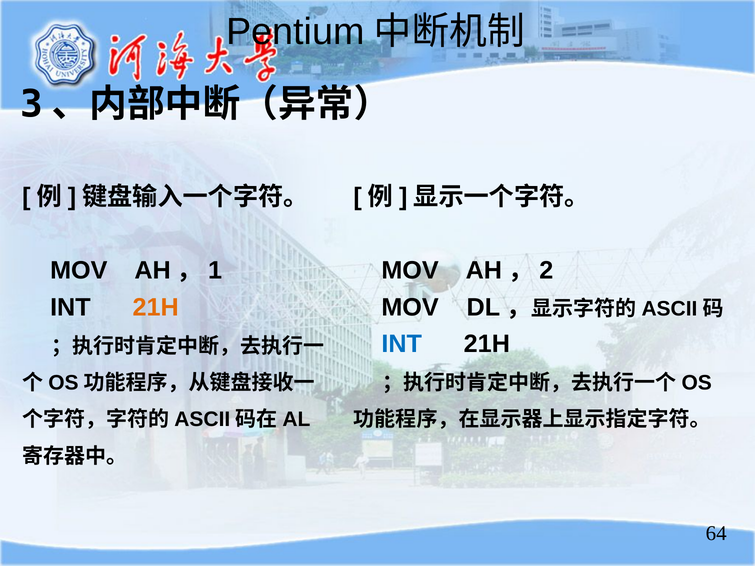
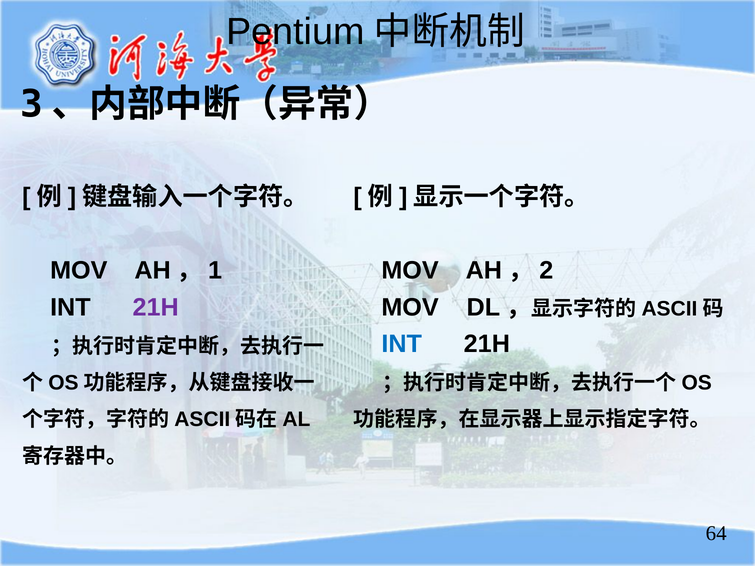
21H colour: orange -> purple (156, 307)
